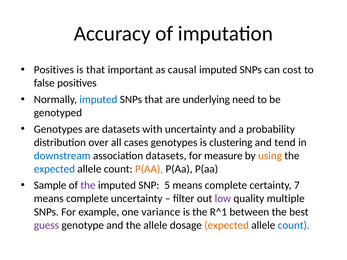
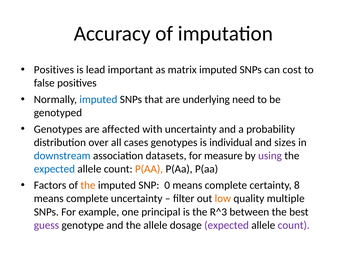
is that: that -> lead (96, 70)
causal: causal -> matrix (182, 70)
are datasets: datasets -> affected (121, 129)
clustering: clustering -> individual (231, 143)
tend: tend -> sizes (285, 143)
using colour: orange -> purple (270, 156)
Sample: Sample -> Factors (50, 185)
the colour: purple -> orange (88, 185)
5: 5 -> 0 (167, 185)
7: 7 -> 8 (297, 185)
low colour: purple -> orange (223, 199)
variance: variance -> principal (161, 212)
R^1: R^1 -> R^3 (218, 212)
expected colour: orange -> purple (227, 225)
count colour: blue -> purple (294, 225)
